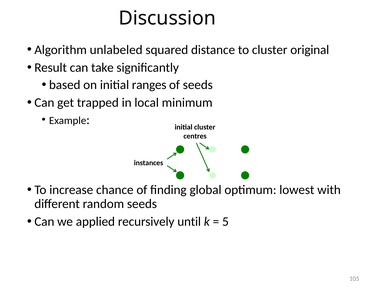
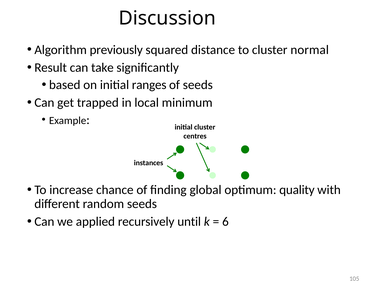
unlabeled: unlabeled -> previously (116, 50)
original: original -> normal (310, 50)
lowest: lowest -> quality (297, 190)
5: 5 -> 6 (225, 222)
